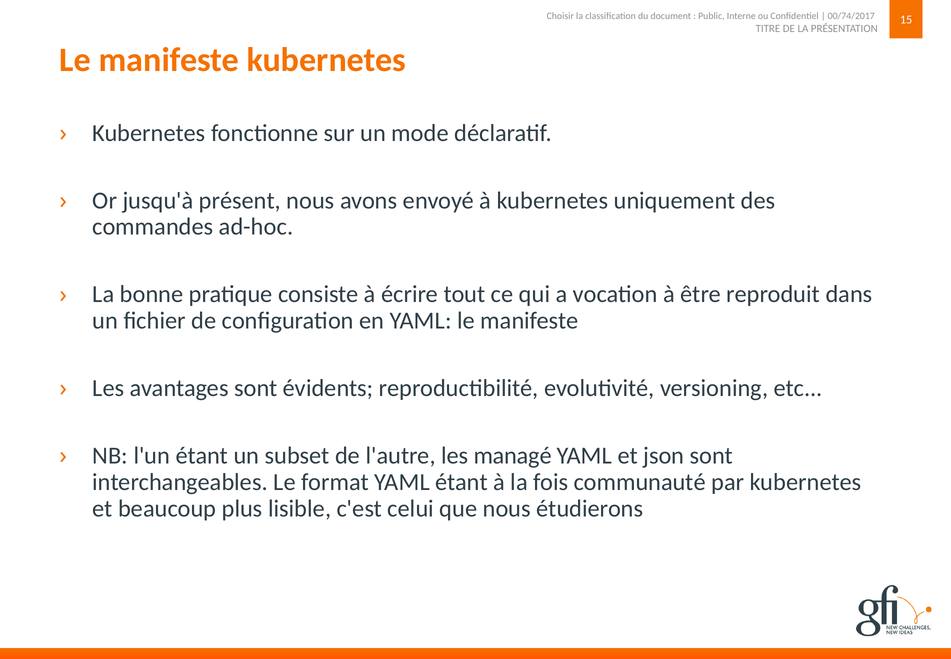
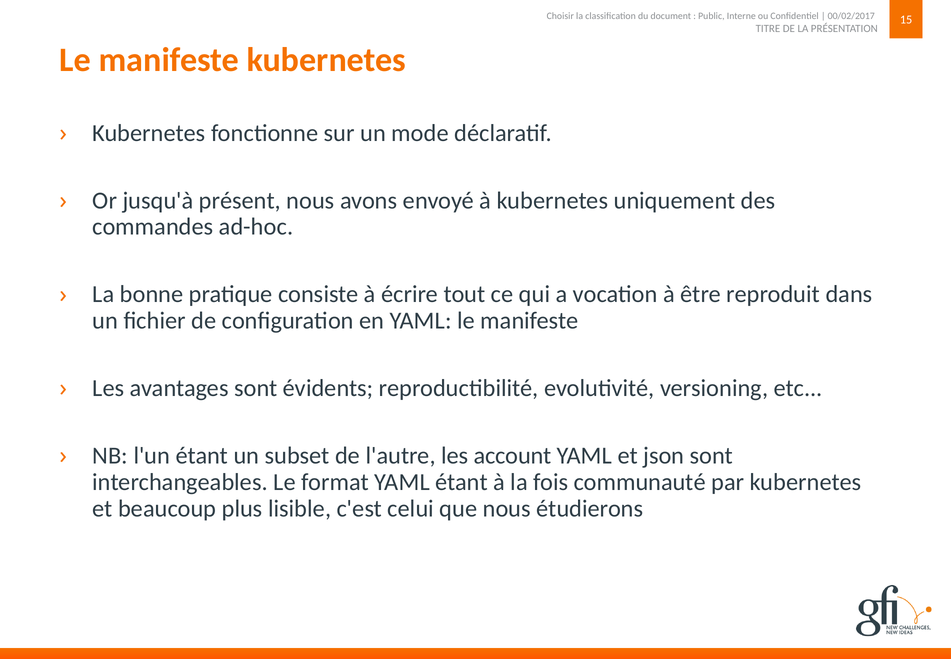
00/74/2017: 00/74/2017 -> 00/02/2017 (851, 16)
managé: managé -> account (513, 455)
